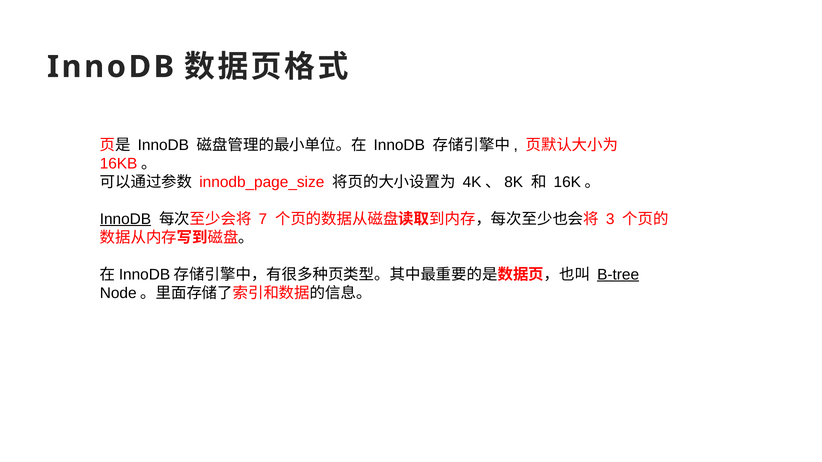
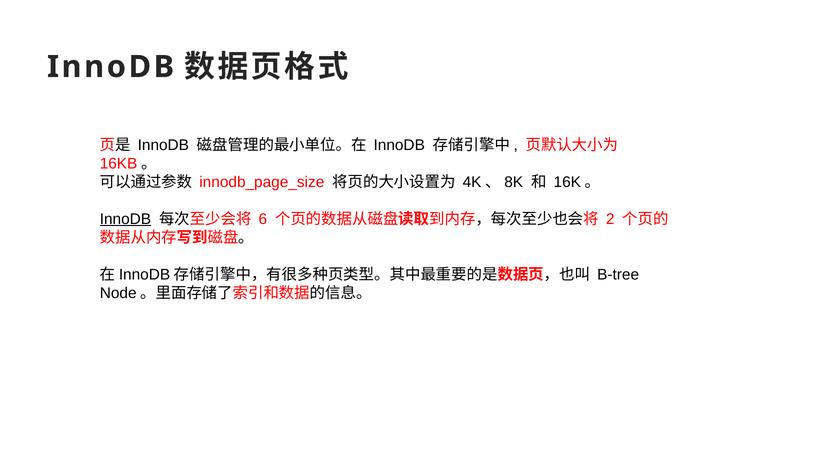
7: 7 -> 6 (263, 219)
3: 3 -> 2 (610, 219)
B-tree underline: present -> none (618, 275)
